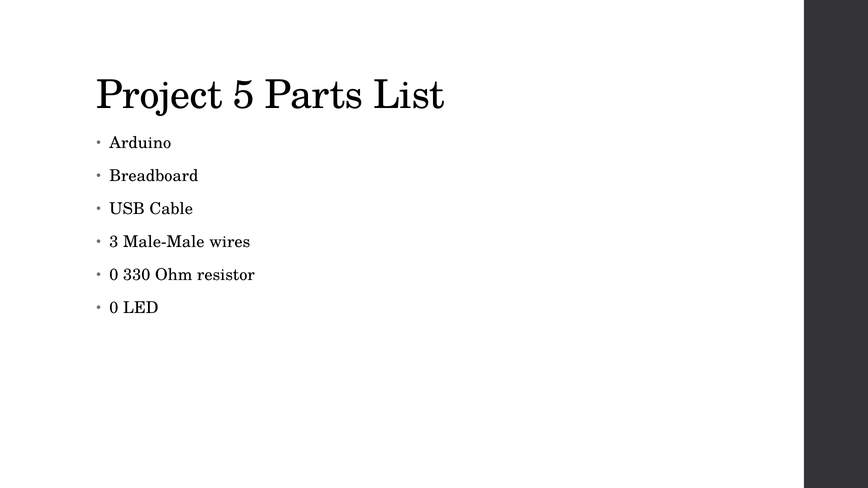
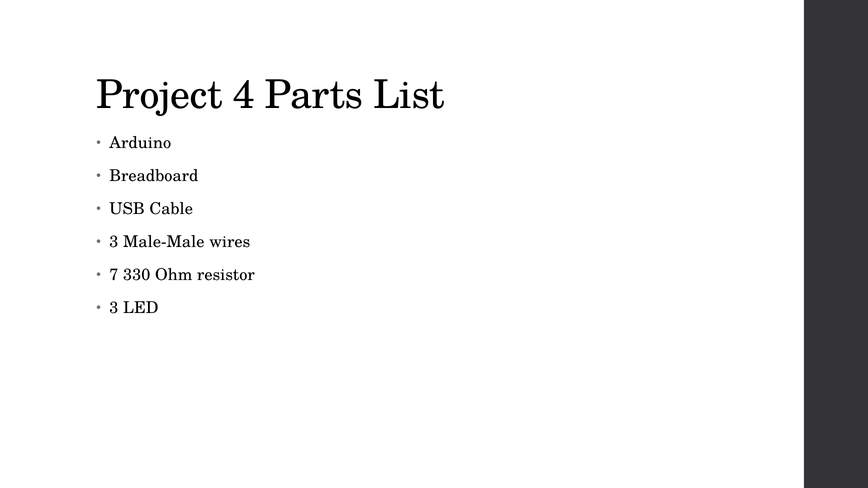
5: 5 -> 4 (244, 95)
0: 0 -> 7 (114, 275)
0: 0 -> 3 (114, 308)
